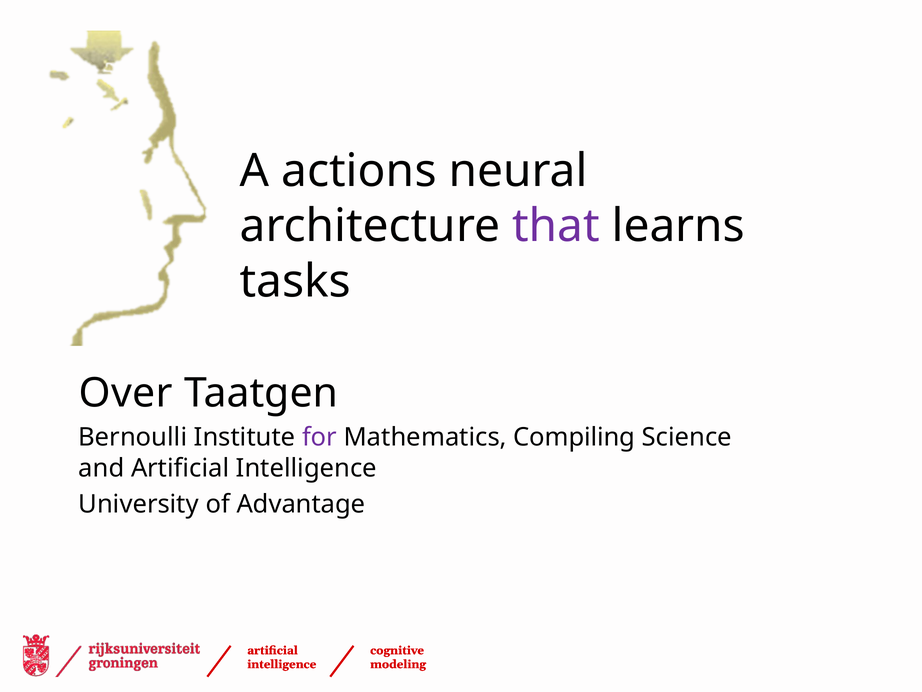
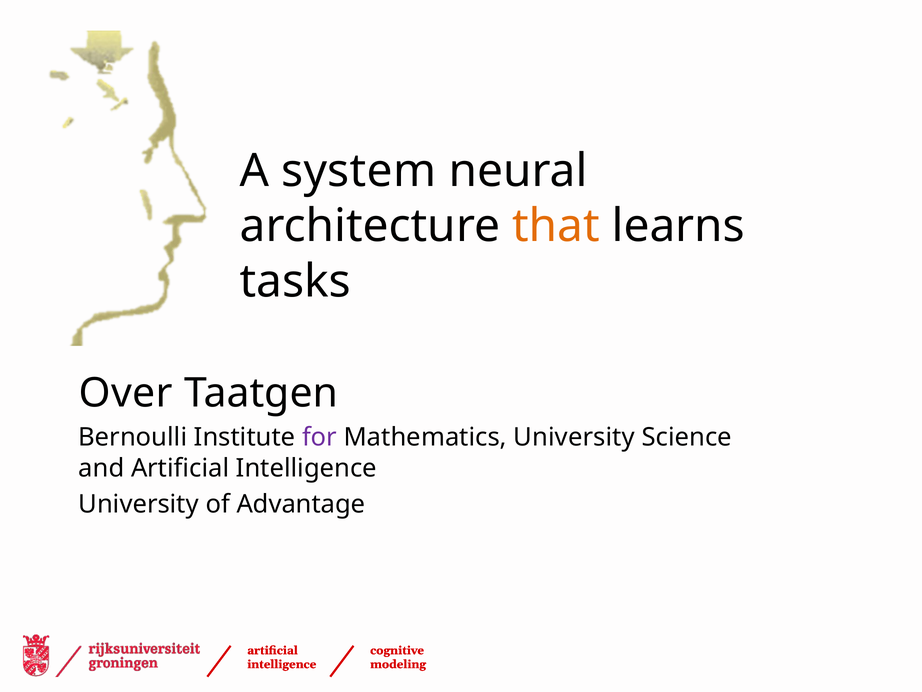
actions: actions -> system (359, 171)
that colour: purple -> orange (556, 226)
Mathematics Compiling: Compiling -> University (574, 437)
